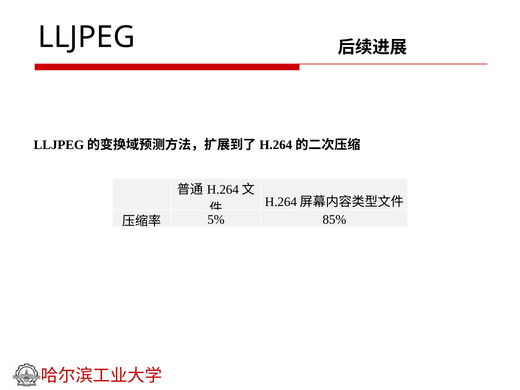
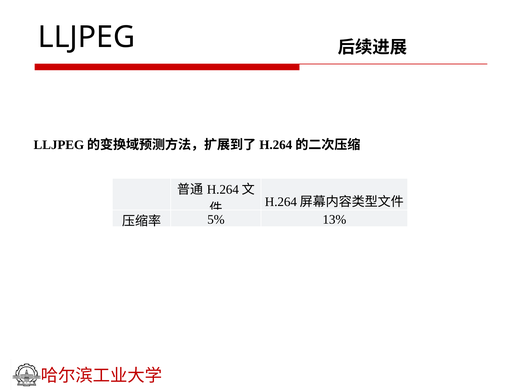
85%: 85% -> 13% (334, 219)
